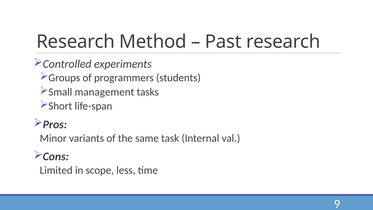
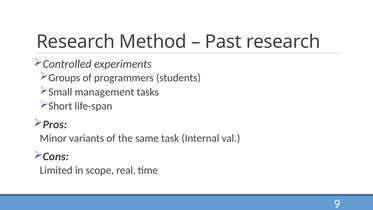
less: less -> real (126, 170)
